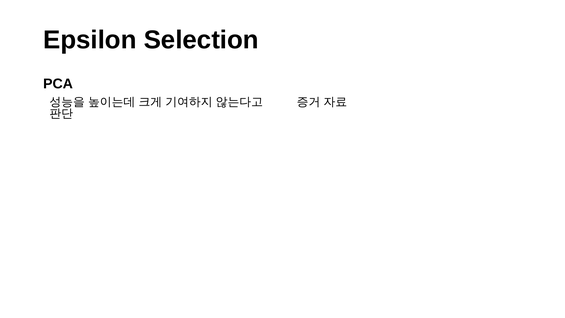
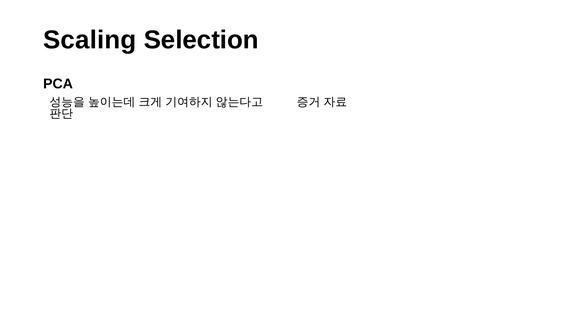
Epsilon: Epsilon -> Scaling (90, 40)
